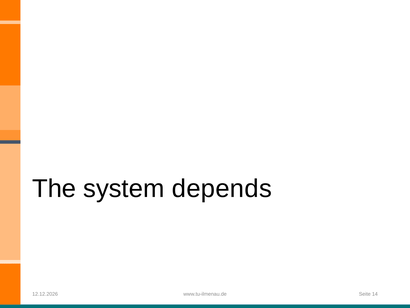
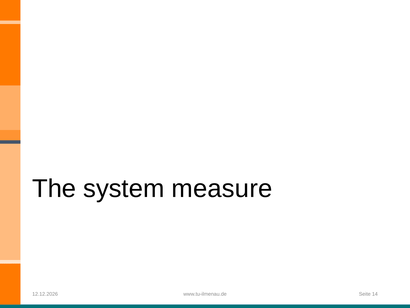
depends: depends -> measure (222, 189)
